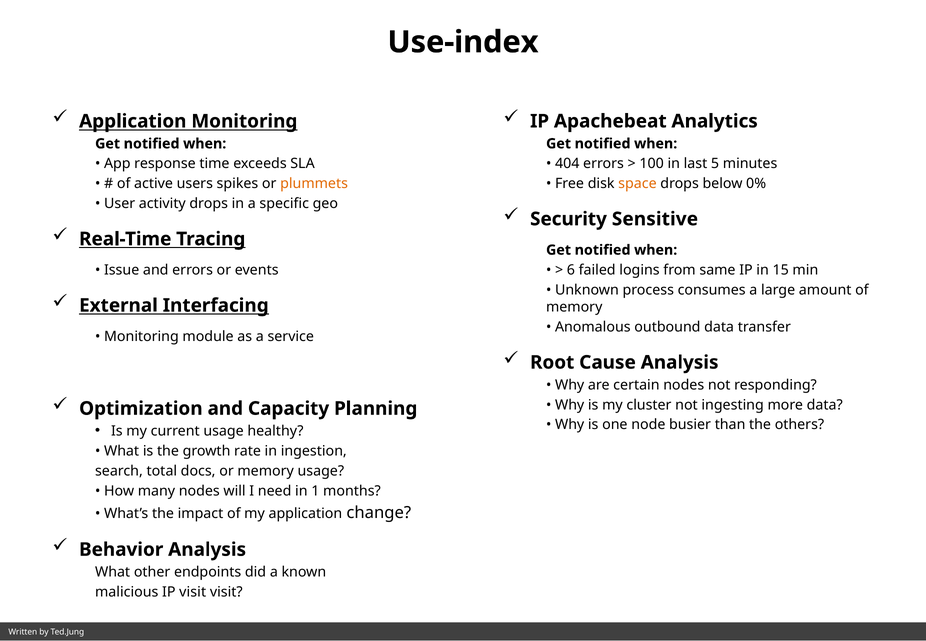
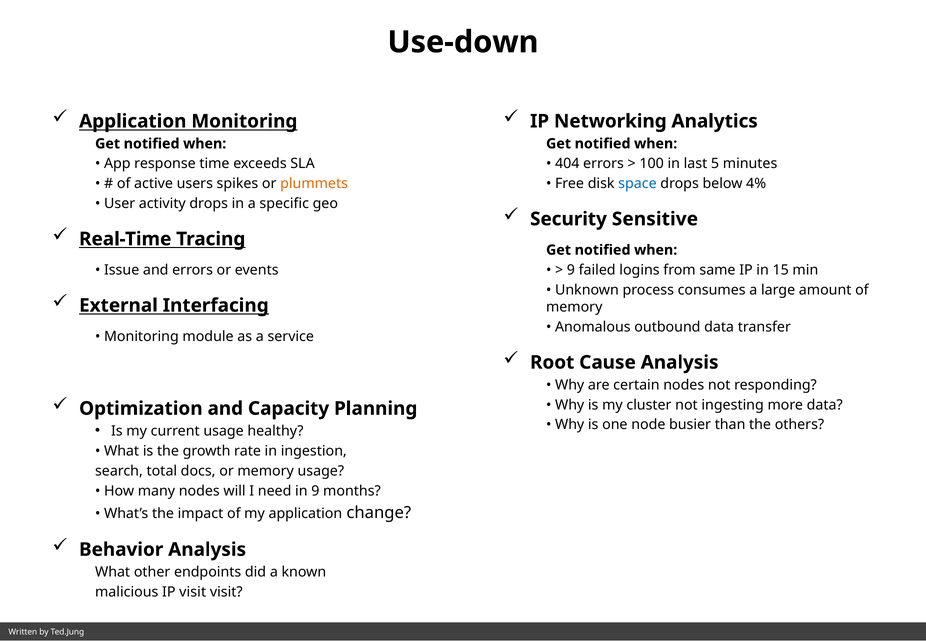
Use-index: Use-index -> Use-down (463, 42)
Apachebeat: Apachebeat -> Networking (610, 121)
space colour: orange -> blue (637, 184)
0%: 0% -> 4% (756, 184)
6: 6 -> 9 (571, 270)
in 1: 1 -> 9 (315, 491)
